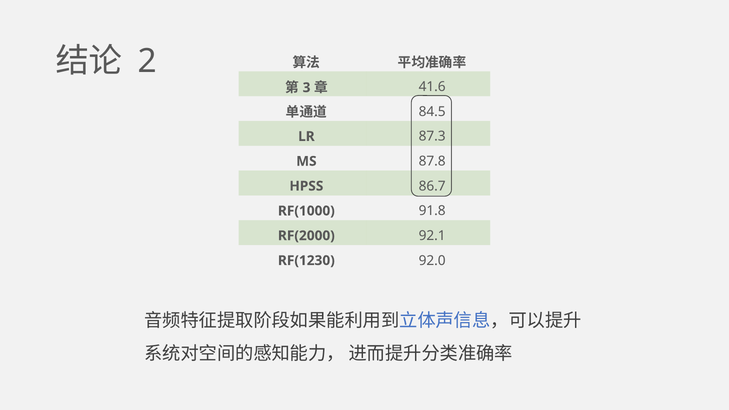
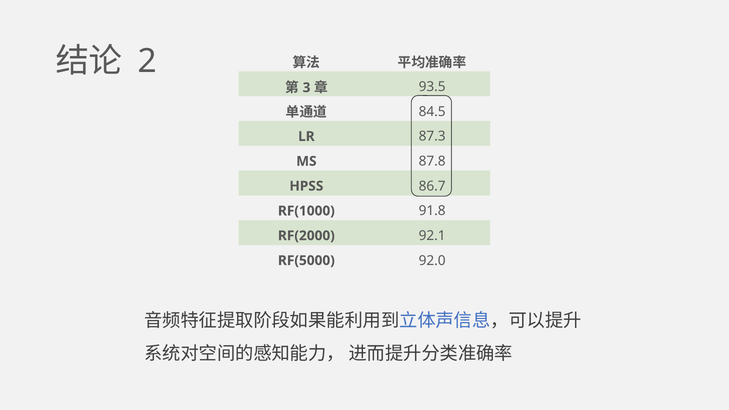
41.6: 41.6 -> 93.5 (432, 87)
RF(1230: RF(1230 -> RF(5000 (306, 261)
